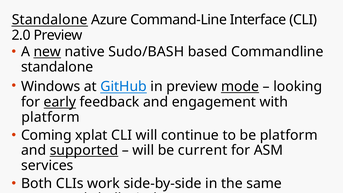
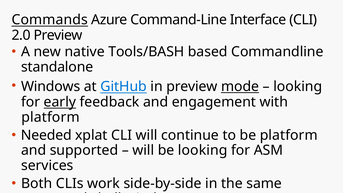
Standalone: Standalone -> Commands (50, 20)
new underline: present -> none (47, 52)
Sudo/BASH: Sudo/BASH -> Tools/BASH (146, 52)
Coming: Coming -> Needed (46, 135)
supported underline: present -> none (84, 150)
be current: current -> looking (203, 150)
